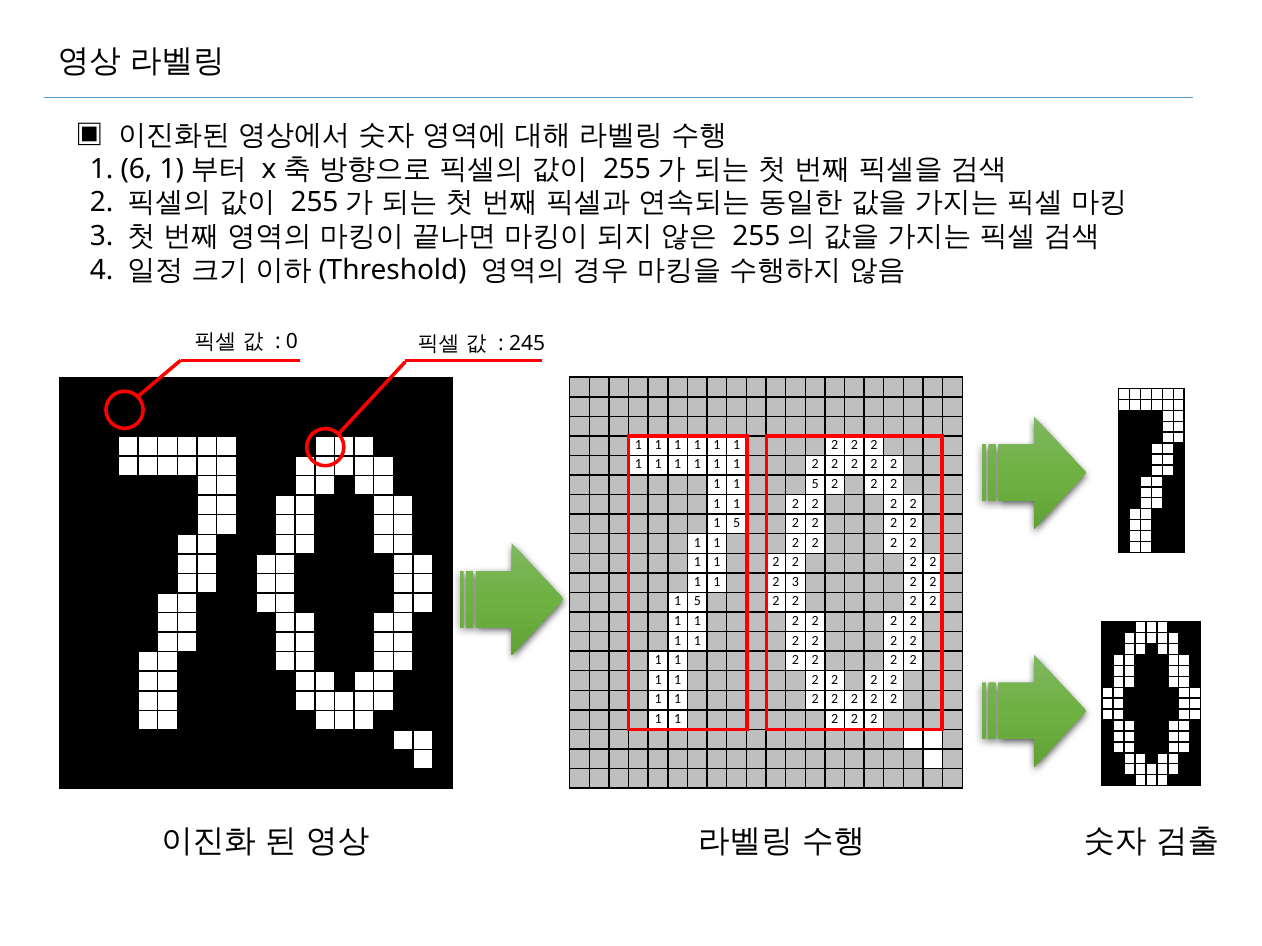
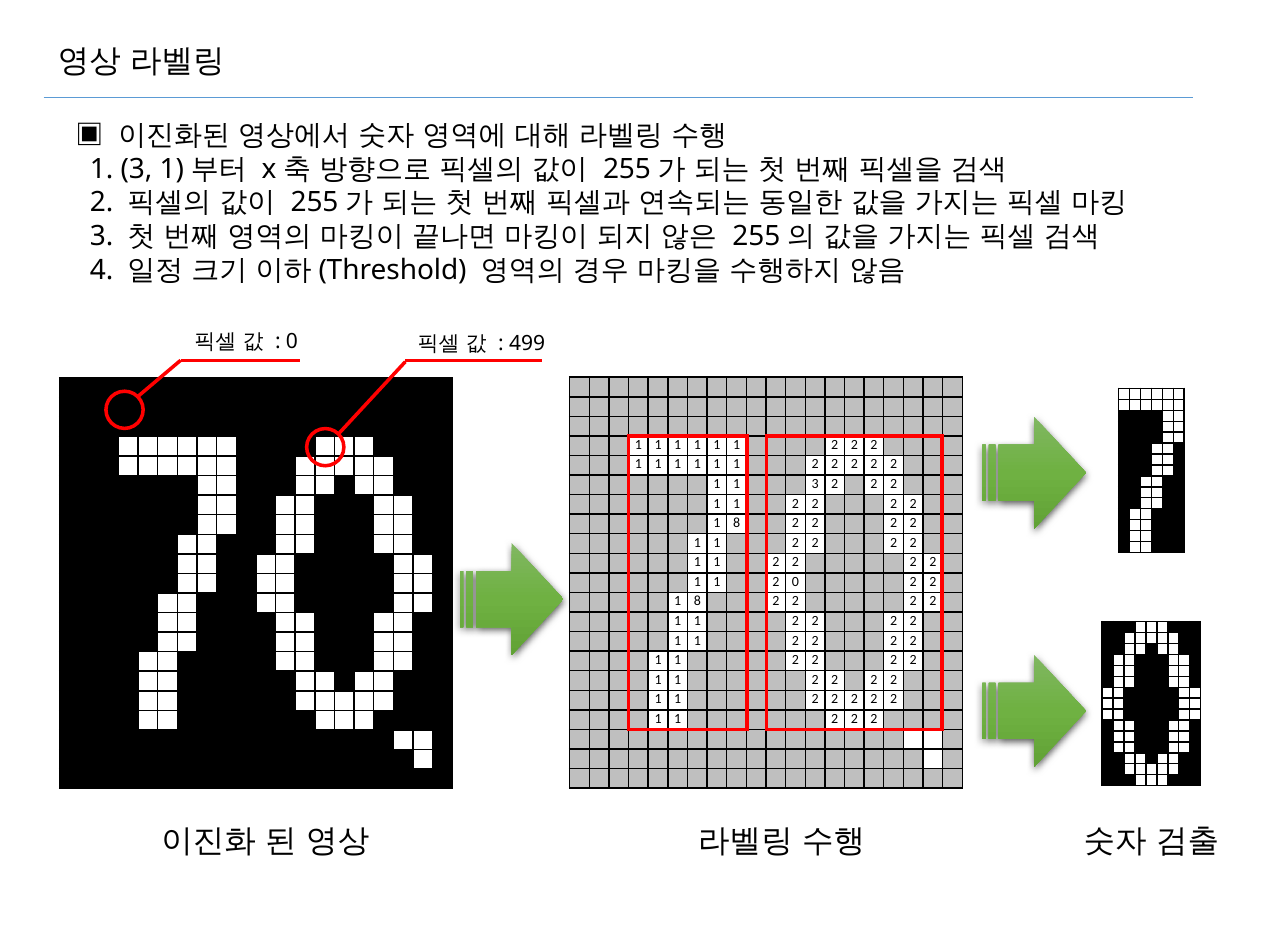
6: 6 -> 3 (137, 169)
245: 245 -> 499 (527, 344)
1 1 5: 5 -> 3 (815, 484)
5: 5 -> 8 (737, 523)
2 3: 3 -> 0 (796, 582)
5: 5 -> 8 (697, 602)
